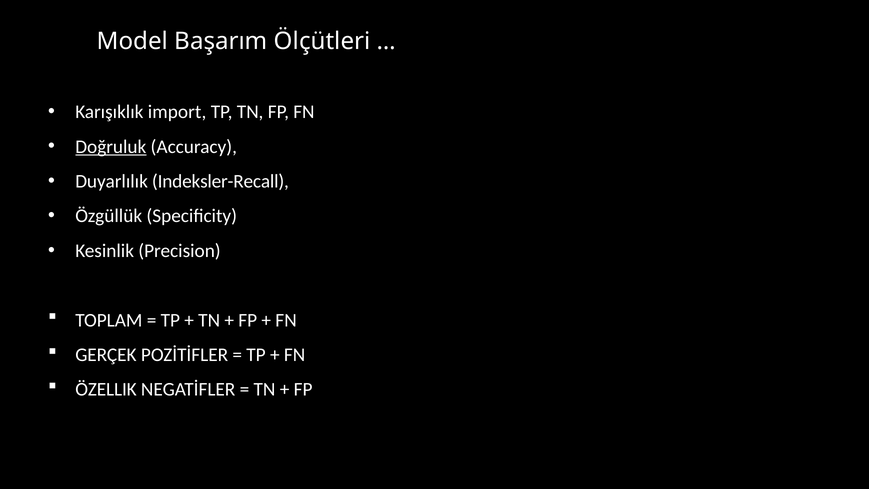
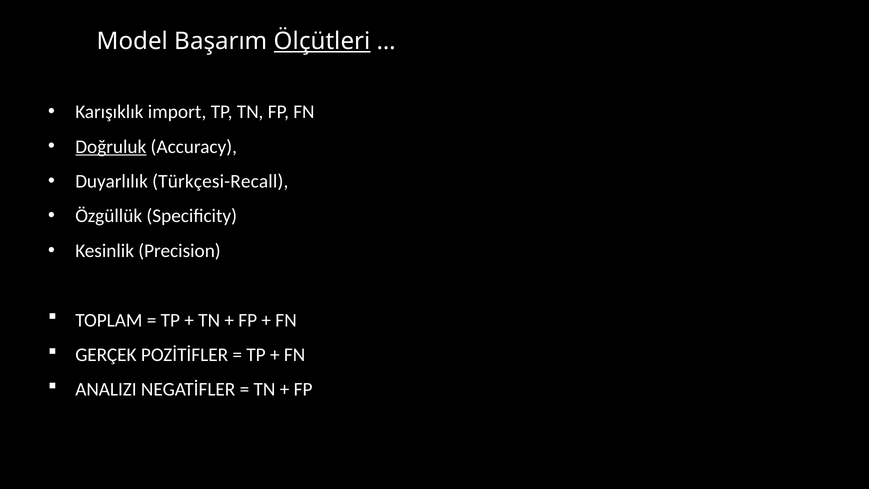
Ölçütleri underline: none -> present (322, 41)
Indeksler-Recall: Indeksler-Recall -> Türkçesi-Recall (220, 181)
ÖZELLIK: ÖZELLIK -> ANALIZI (106, 389)
